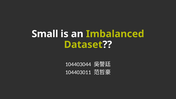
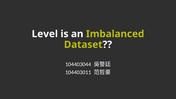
Small: Small -> Level (45, 34)
